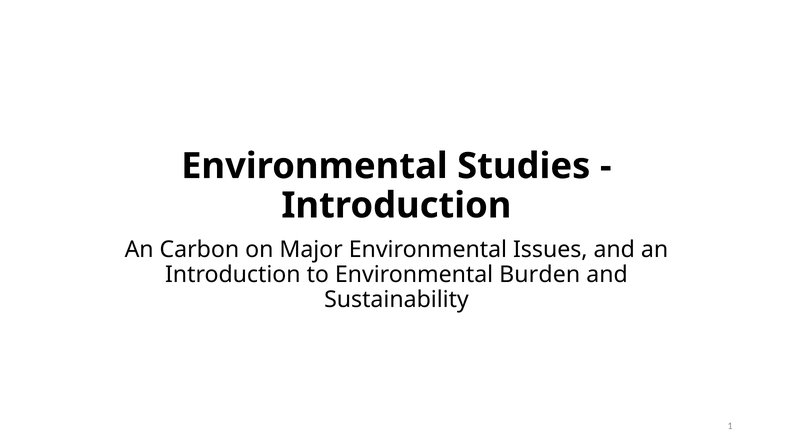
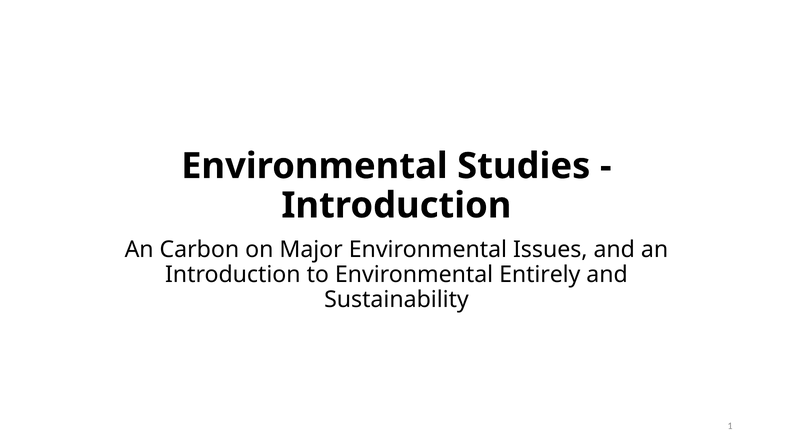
Burden: Burden -> Entirely (540, 275)
